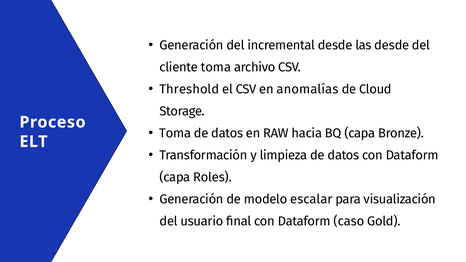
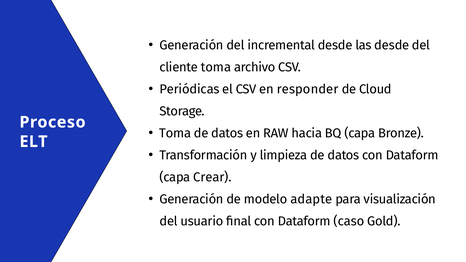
Threshold: Threshold -> Periódicas (190, 89)
anomalías: anomalías -> responder (308, 89)
Roles: Roles -> Crear (212, 177)
escalar: escalar -> adapte (311, 199)
